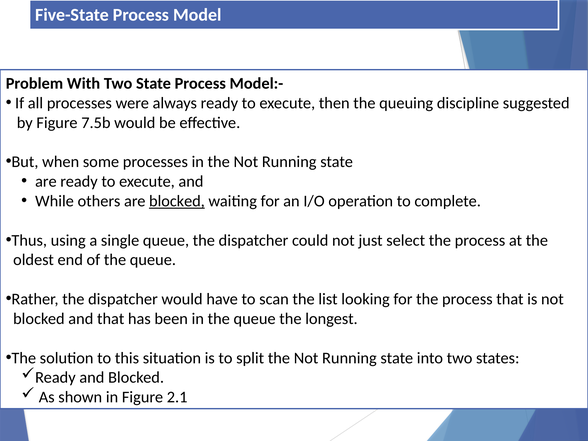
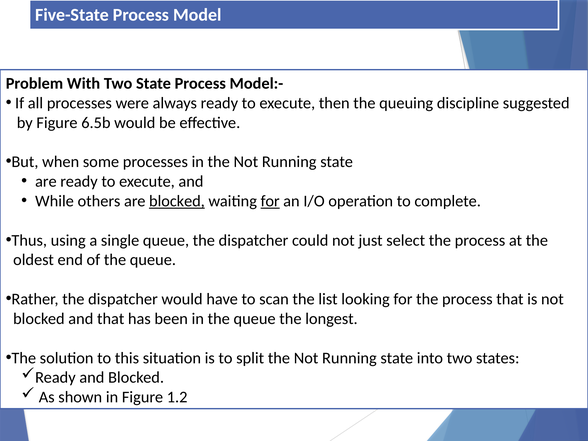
7.5b: 7.5b -> 6.5b (96, 123)
for underline: none -> present (270, 201)
2.1: 2.1 -> 1.2 (177, 397)
